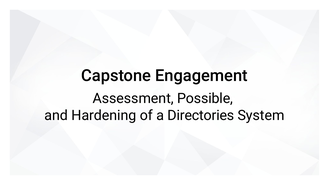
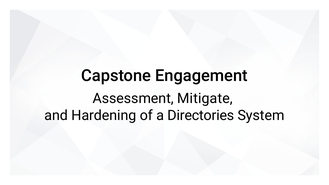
Possible: Possible -> Mitigate (205, 98)
